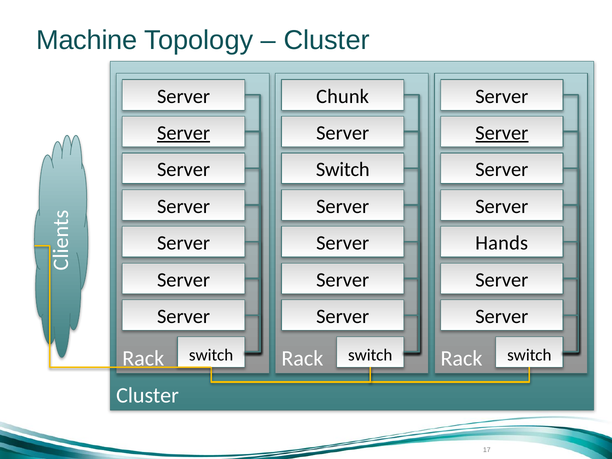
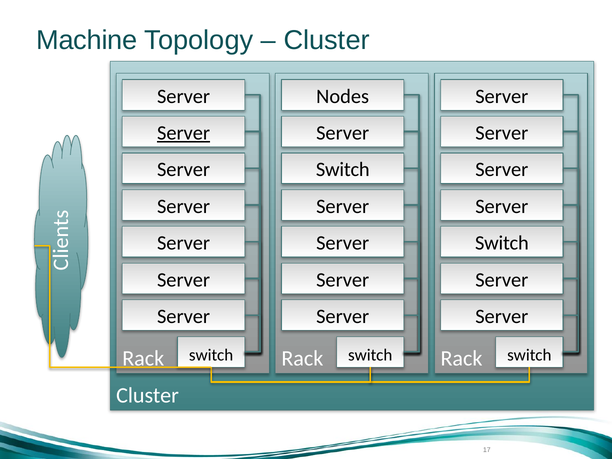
Chunk: Chunk -> Nodes (343, 96)
Server underline: present -> none (502, 133)
Hands: Hands -> Switch (502, 243)
